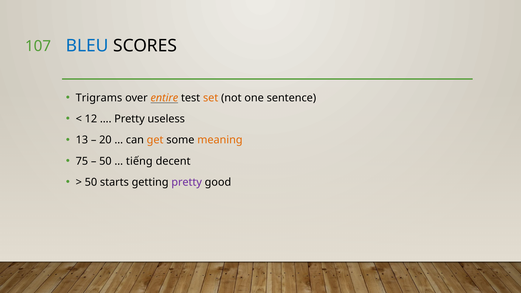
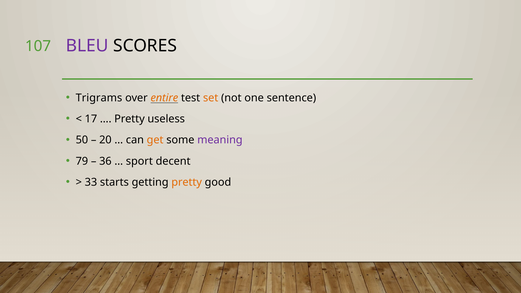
BLEU colour: blue -> purple (87, 46)
12: 12 -> 17 (91, 119)
13: 13 -> 50 (82, 140)
meaning colour: orange -> purple (220, 140)
75: 75 -> 79 (82, 161)
50: 50 -> 36 (105, 161)
tiếng: tiếng -> sport (139, 161)
50: 50 -> 33 (91, 182)
pretty colour: purple -> orange (187, 182)
